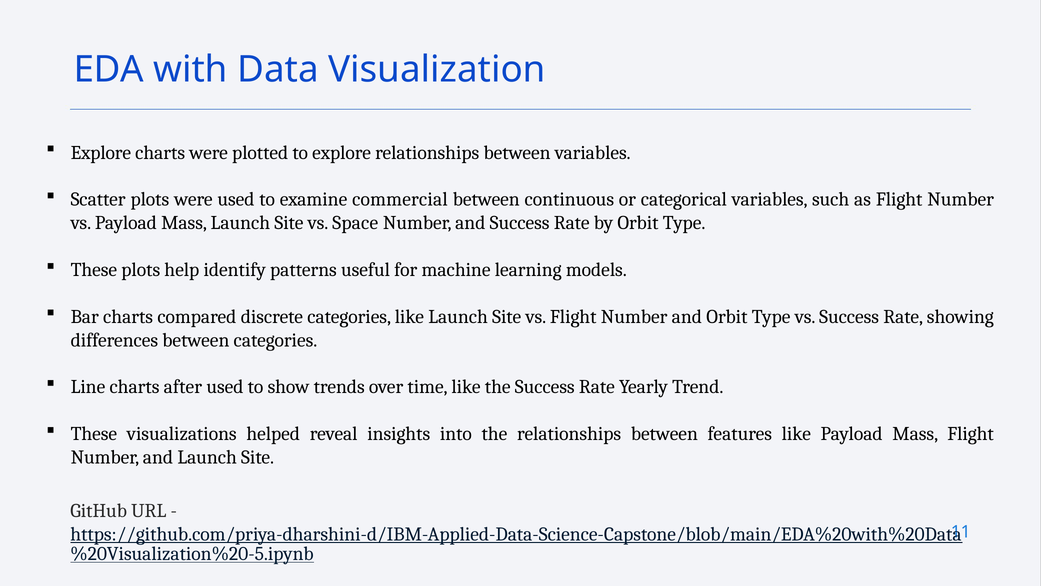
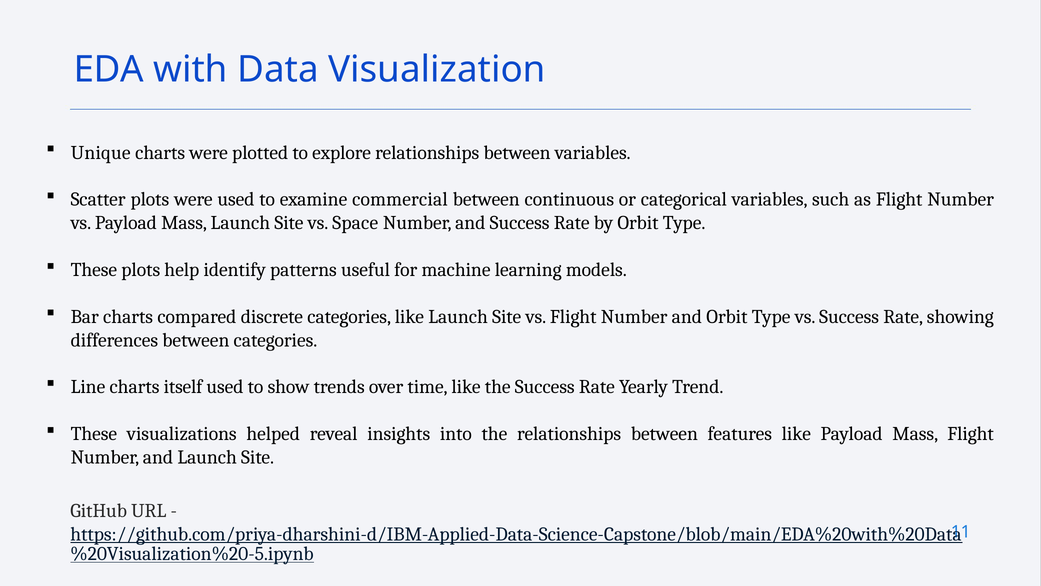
Explore: Explore -> Unique (101, 152)
after: after -> itself (183, 387)
